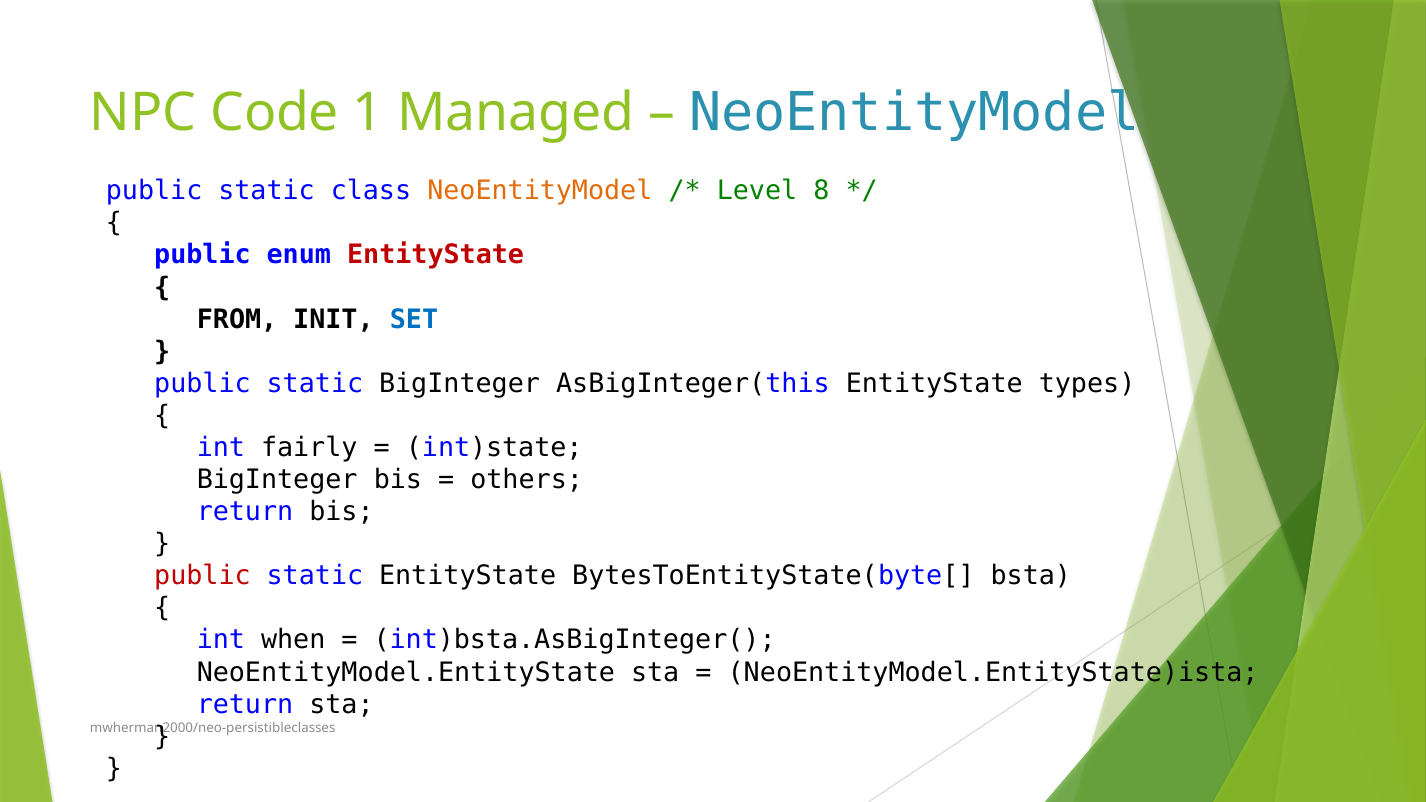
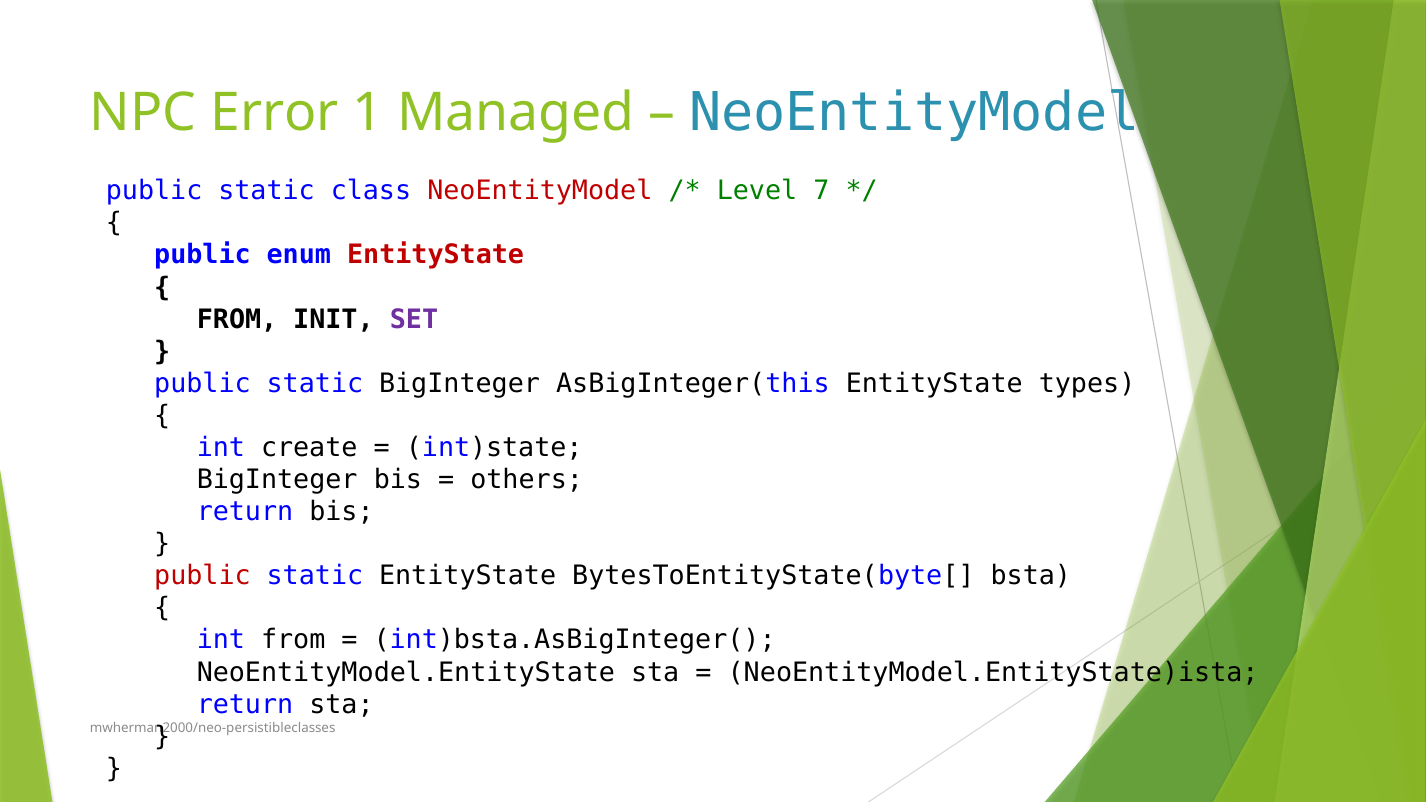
Code: Code -> Error (275, 112)
NeoEntityModel colour: orange -> red (540, 191)
8: 8 -> 7 (821, 191)
SET colour: blue -> purple (414, 319)
fairly: fairly -> create (309, 448)
int when: when -> from (293, 640)
